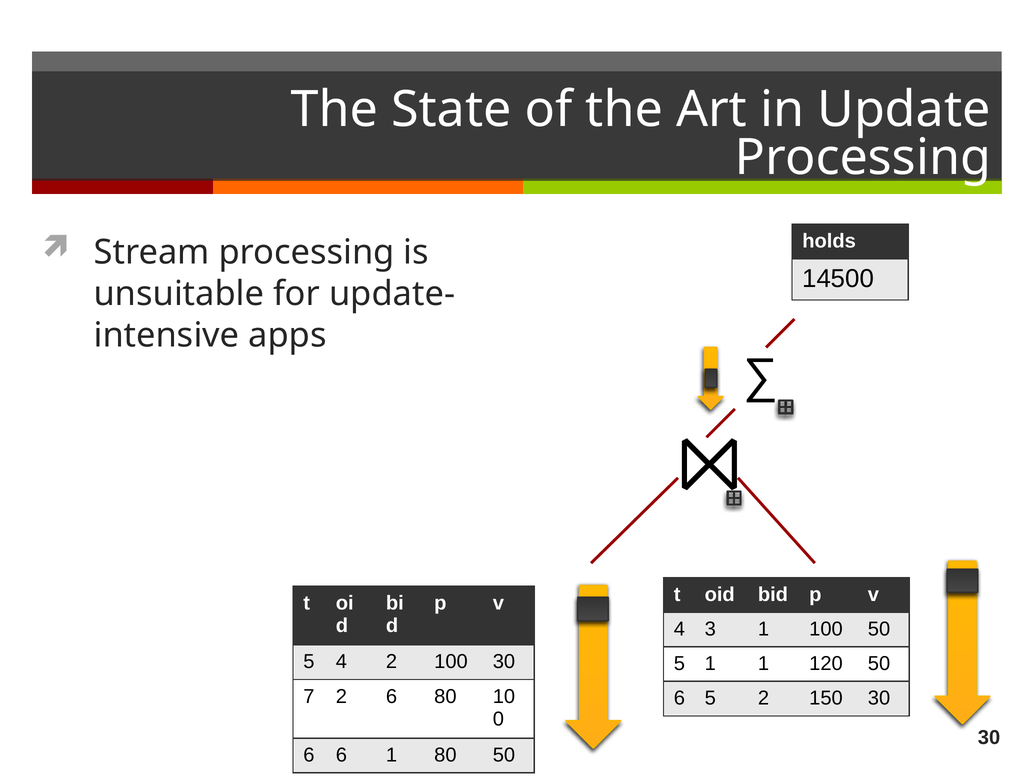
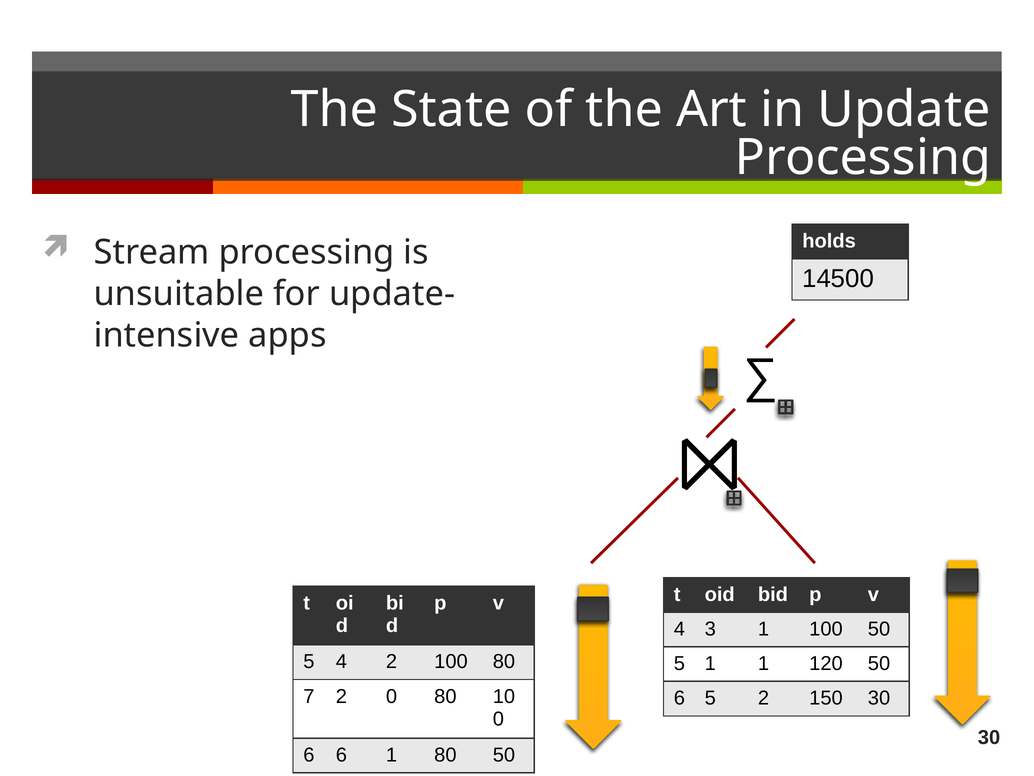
100 30: 30 -> 80 (504, 661)
2 6: 6 -> 0 (392, 696)
